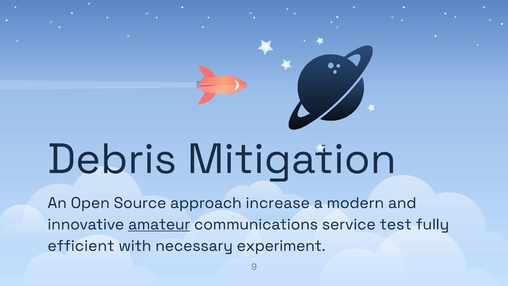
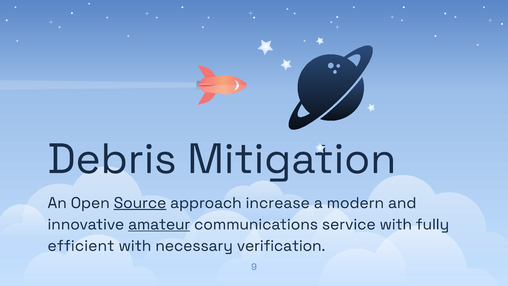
Source underline: none -> present (140, 203)
service test: test -> with (396, 224)
experiment: experiment -> verification (281, 246)
